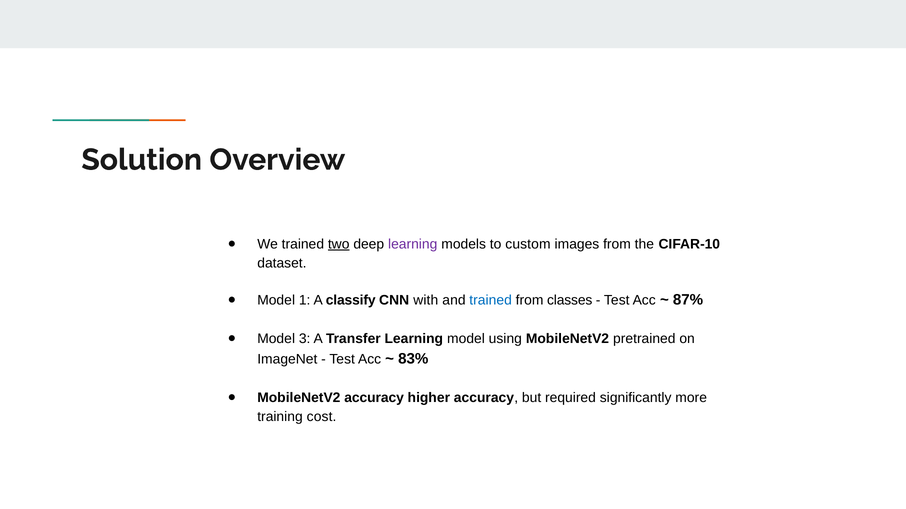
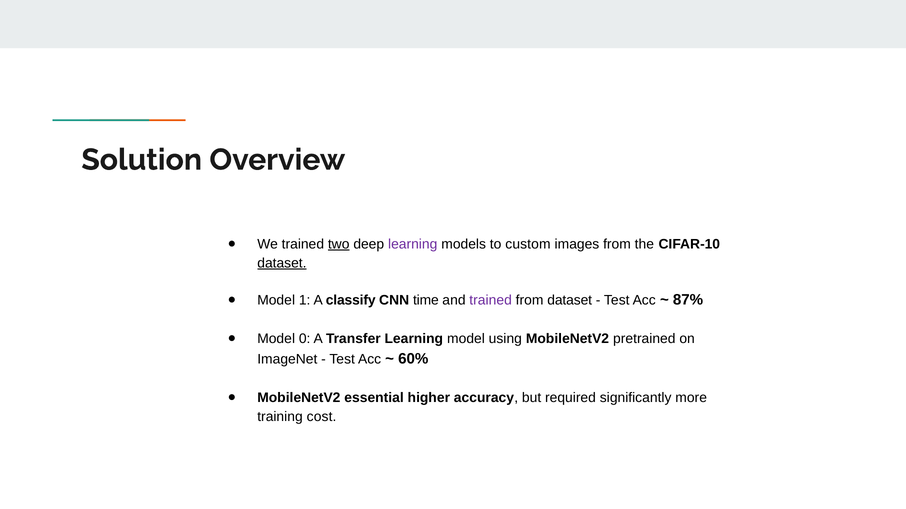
dataset underline: none -> present (282, 263)
with: with -> time (426, 301)
trained colour: blue -> purple (491, 301)
from classes: classes -> dataset (570, 301)
3: 3 -> 0 (305, 339)
83%: 83% -> 60% (413, 359)
MobileNetV2 accuracy: accuracy -> essential (374, 398)
